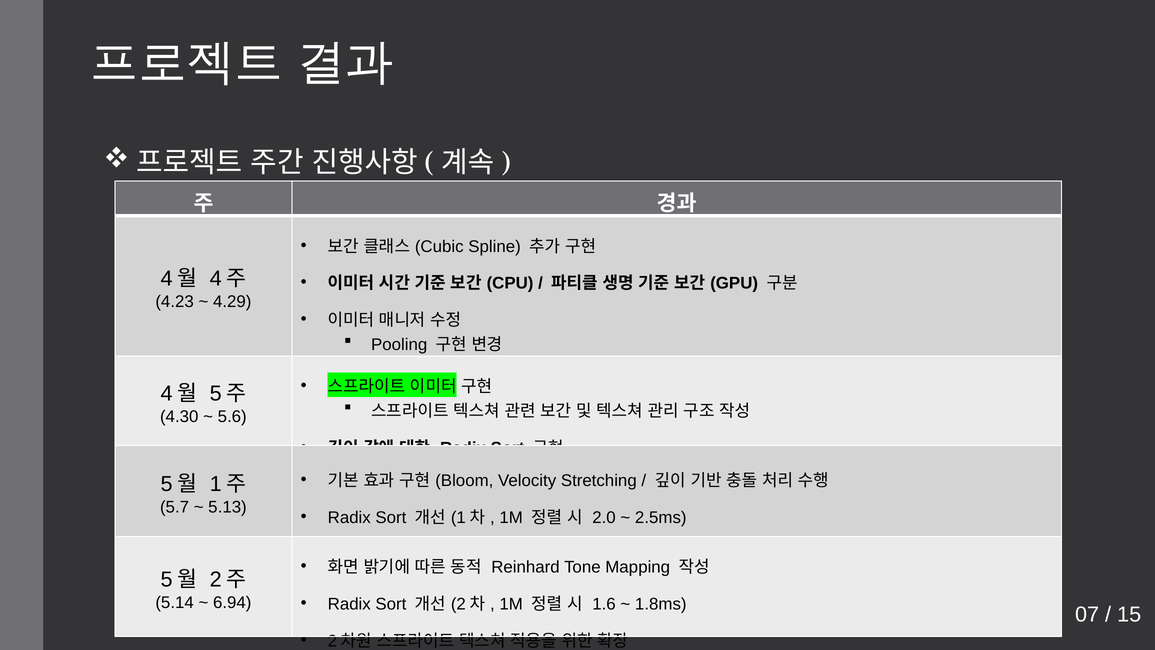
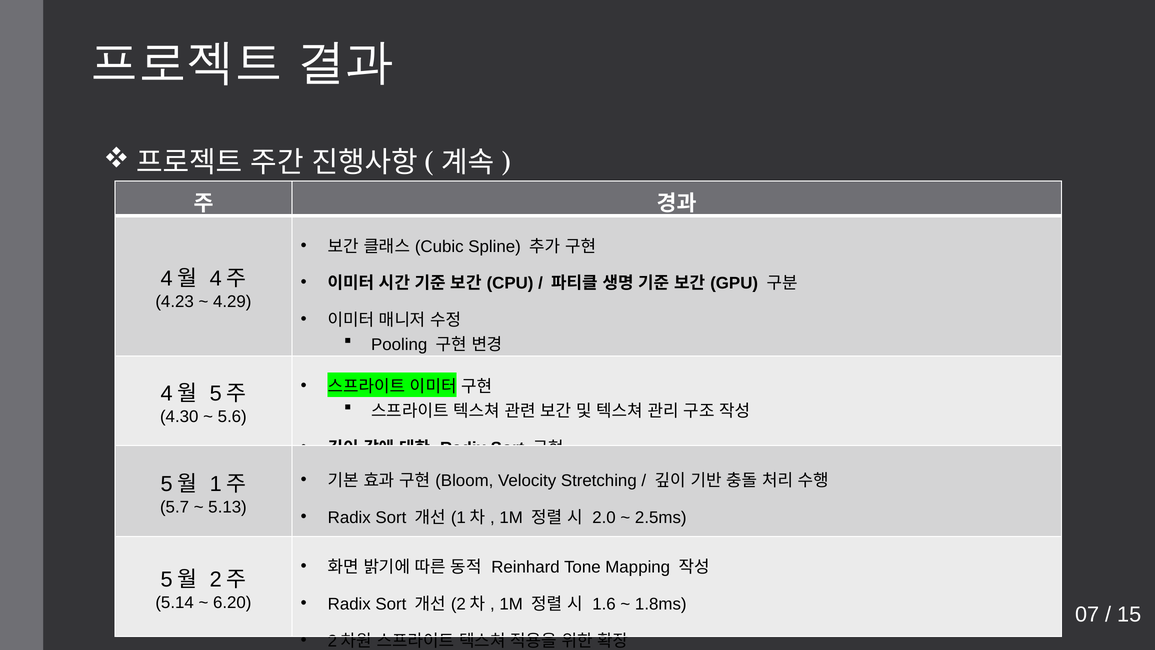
6.94: 6.94 -> 6.20 (232, 602)
